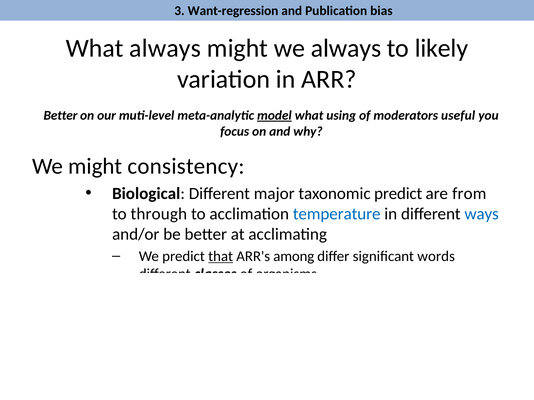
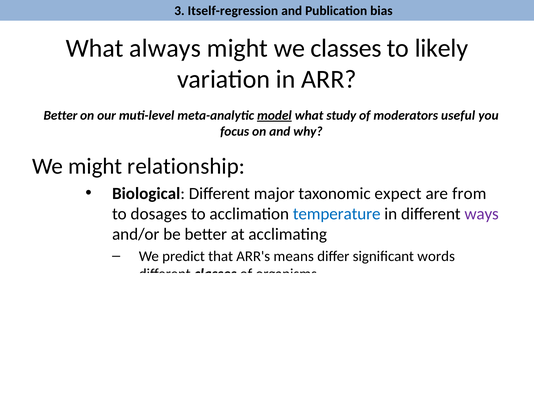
Want-regression: Want-regression -> Itself-regression (233, 11)
we always: always -> classes (346, 48)
using: using -> study (341, 116)
consistency: consistency -> relationship (186, 167)
taxonomic predict: predict -> expect (398, 194)
to through: through -> dosages (159, 214)
ways colour: blue -> purple (482, 214)
that underline: present -> none (221, 257)
among: among -> means (294, 257)
